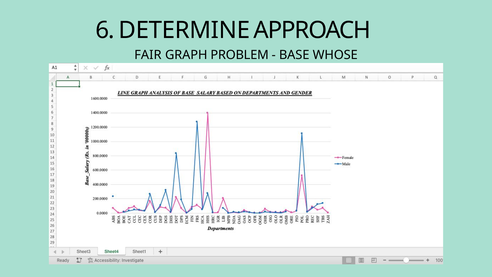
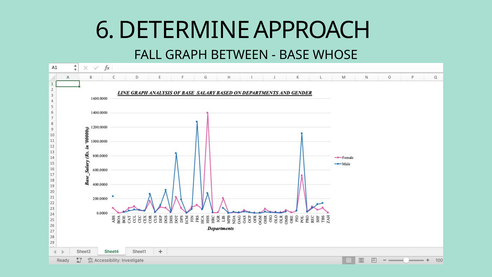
FAIR: FAIR -> FALL (148, 55)
PROBLEM: PROBLEM -> BETWEEN (240, 55)
